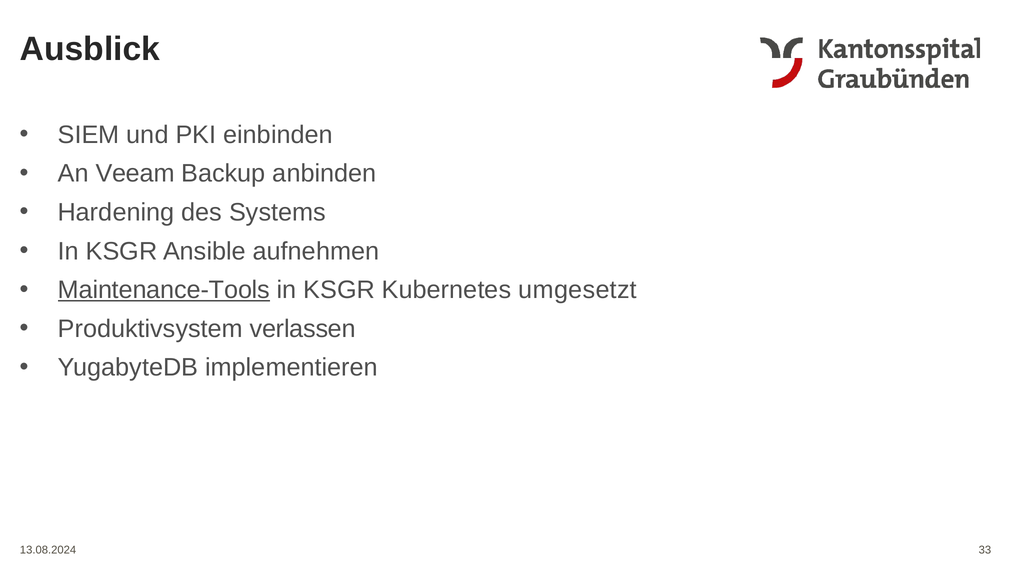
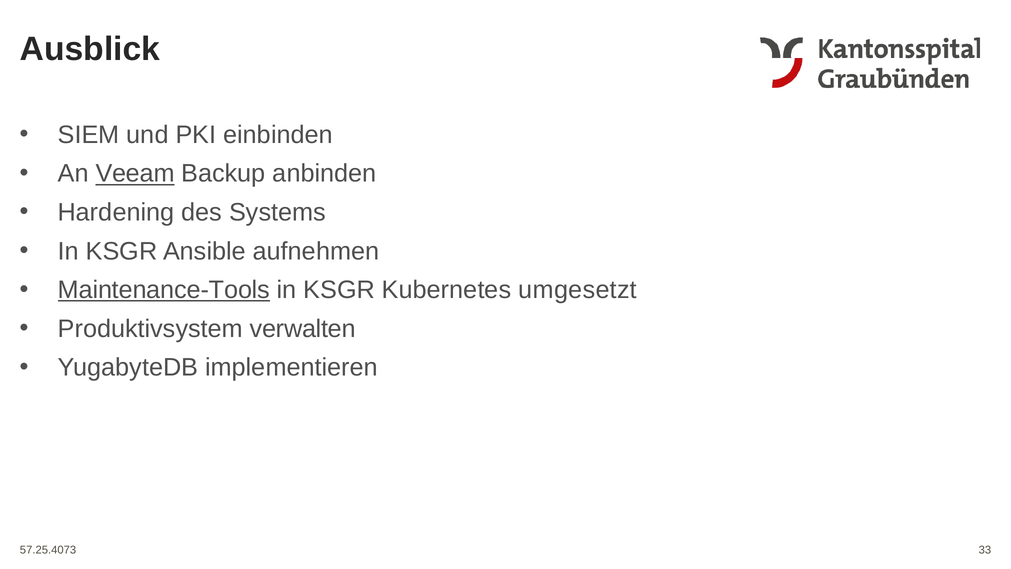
Veeam underline: none -> present (135, 174)
verlassen: verlassen -> verwalten (303, 329)
13.08.2024: 13.08.2024 -> 57.25.4073 (48, 550)
